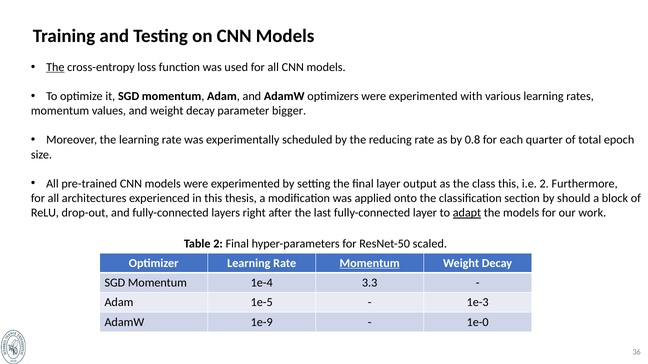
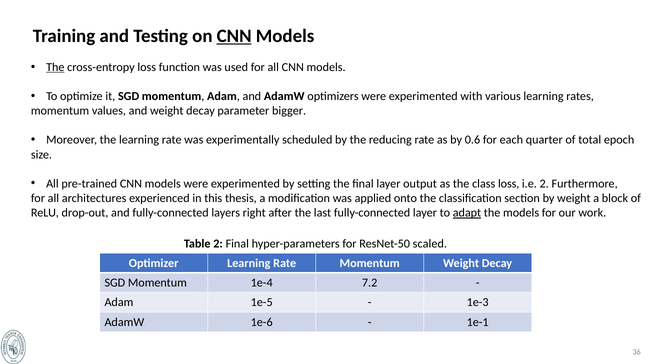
CNN underline: none -> present (234, 36)
0.8: 0.8 -> 0.6 (472, 140)
class this: this -> loss (509, 184)
by should: should -> weight (574, 198)
Momentum underline: present -> none (370, 263)
3.3: 3.3 -> 7.2 (370, 283)
1e-9: 1e-9 -> 1e-6 (262, 323)
1e-0: 1e-0 -> 1e-1 (478, 323)
